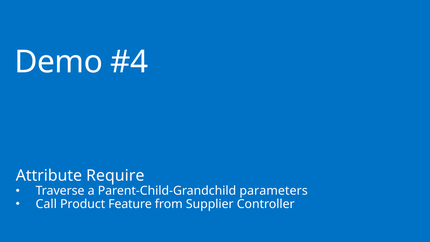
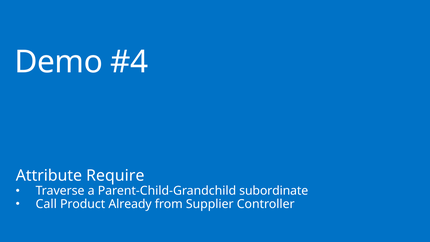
parameters: parameters -> subordinate (274, 191)
Feature: Feature -> Already (130, 204)
